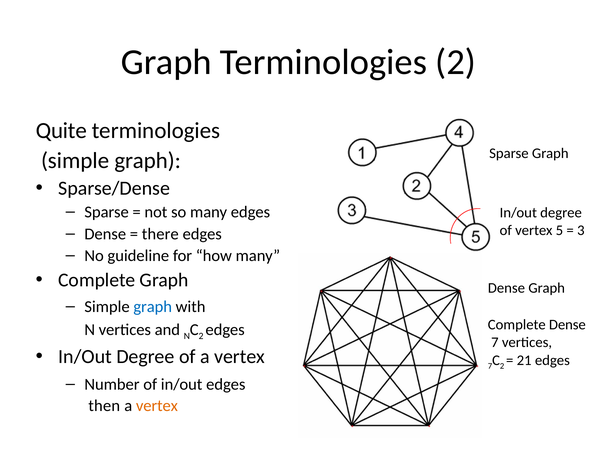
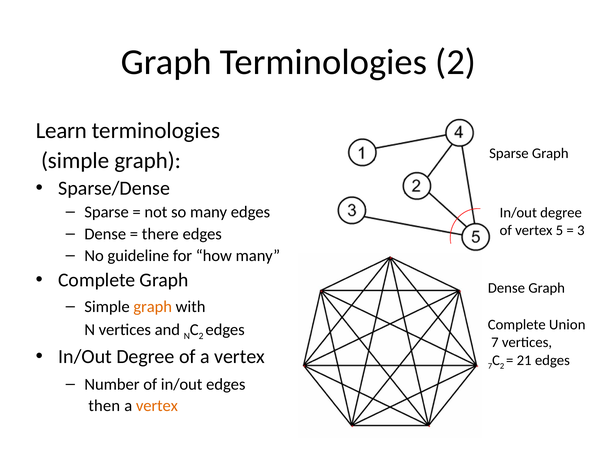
Quite: Quite -> Learn (61, 131)
graph colour: blue -> orange (153, 307)
Complete Dense: Dense -> Union (567, 325)
